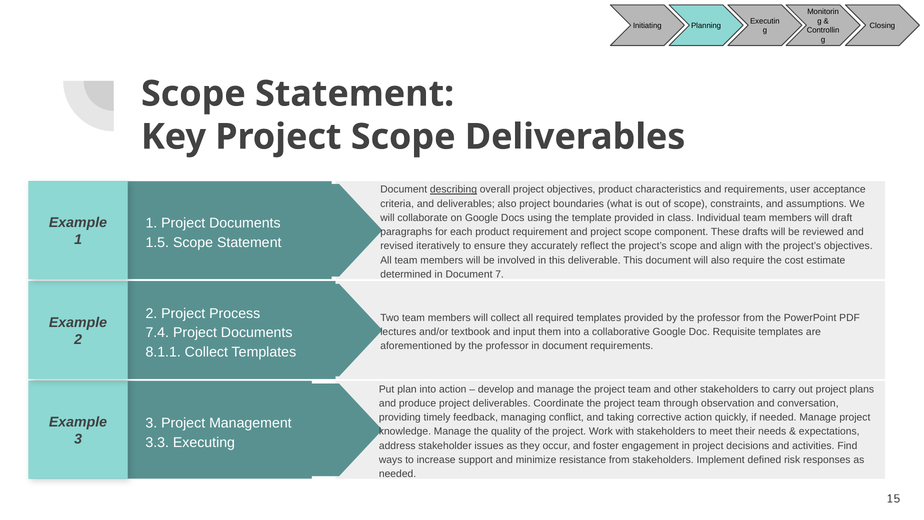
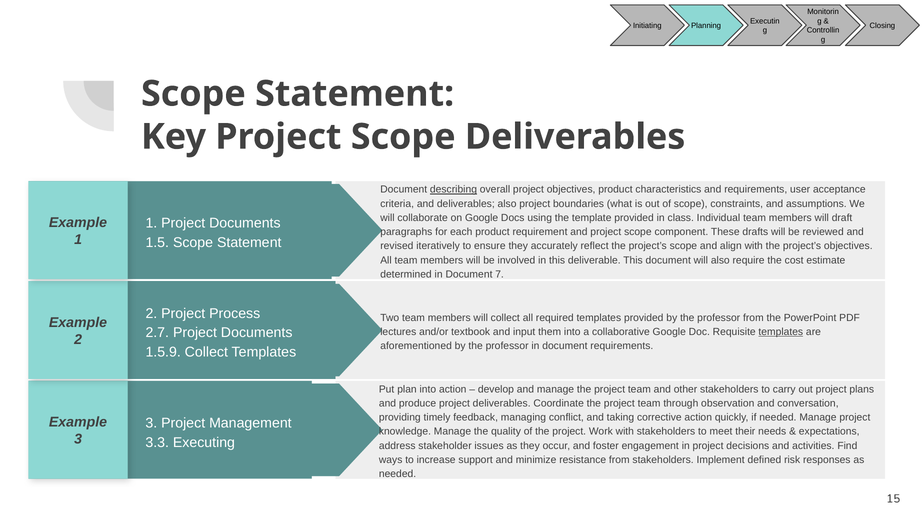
7.4: 7.4 -> 2.7 (157, 333)
templates underline: none -> present (781, 332)
8.1.1: 8.1.1 -> 1.5.9 (163, 352)
